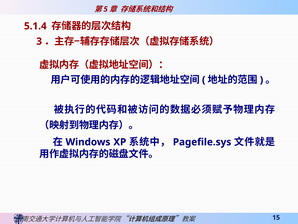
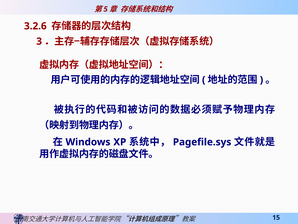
5.1.4: 5.1.4 -> 3.2.6 (35, 26)
